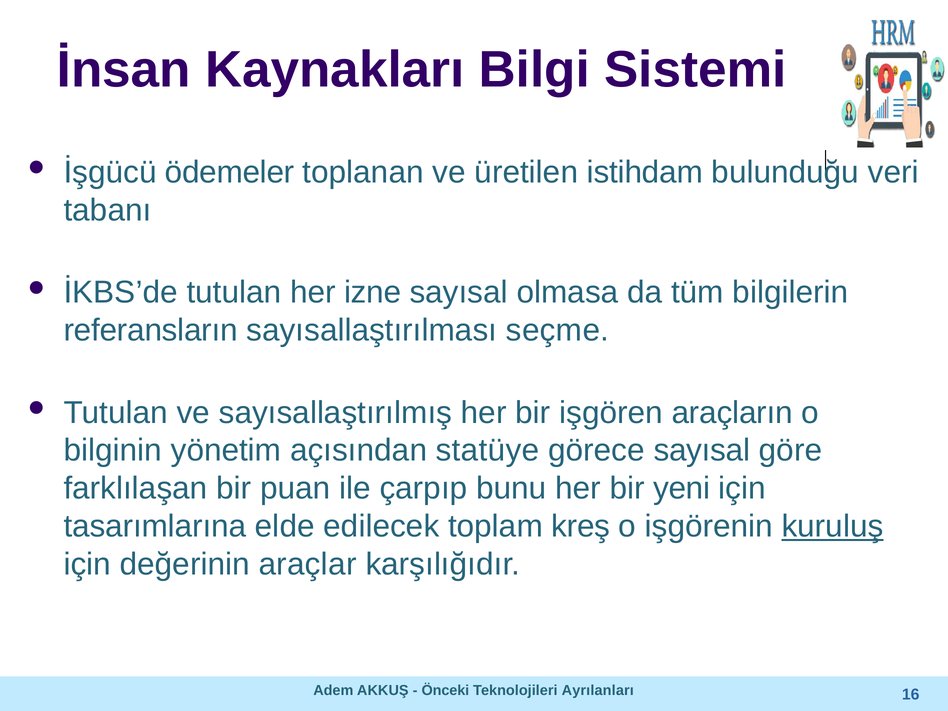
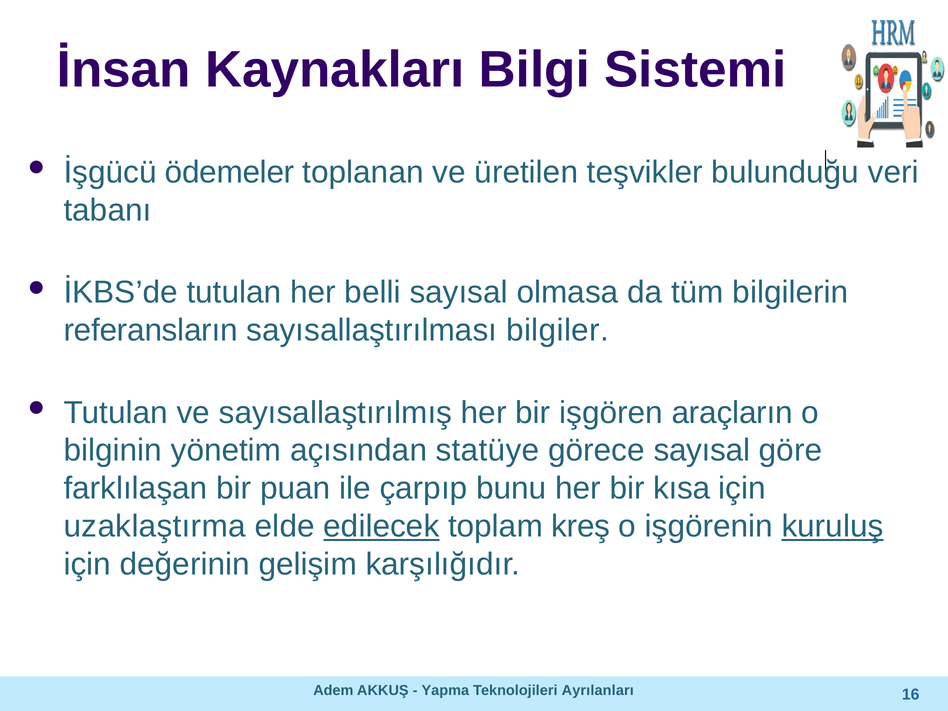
istihdam: istihdam -> teşvikler (645, 172)
izne: izne -> belli (373, 293)
seçme: seçme -> bilgiler (558, 330)
yeni: yeni -> kısa (682, 488)
tasarımlarına: tasarımlarına -> uzaklaştırma (155, 526)
edilecek underline: none -> present (381, 526)
araçlar: araçlar -> gelişim (308, 564)
Önceki: Önceki -> Yapma (445, 691)
